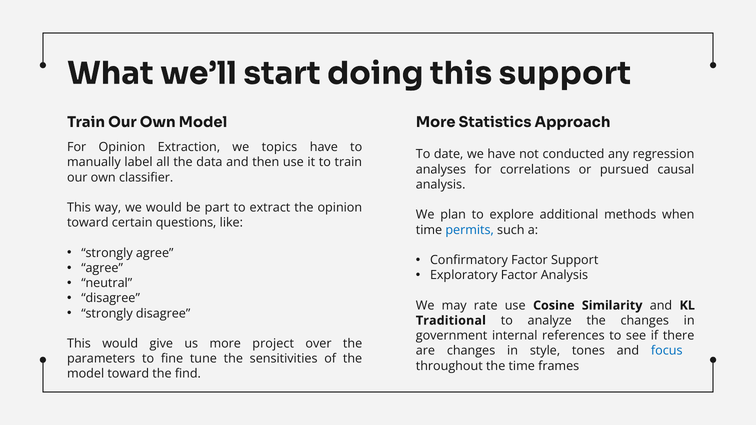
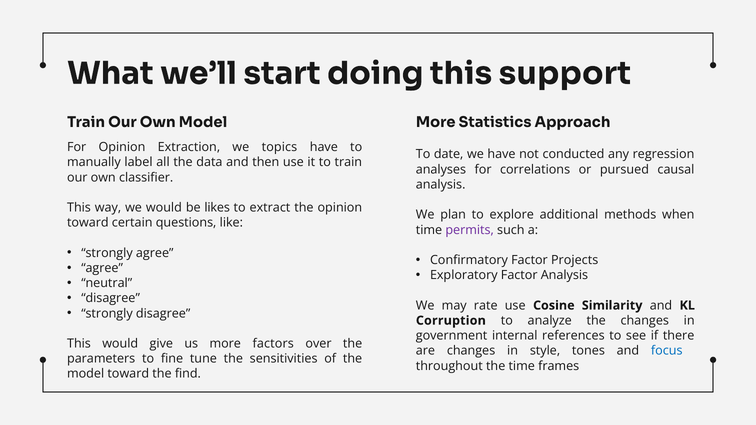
part: part -> likes (217, 208)
permits colour: blue -> purple (470, 230)
Factor Support: Support -> Projects (575, 260)
Traditional: Traditional -> Corruption (451, 321)
project: project -> factors (273, 344)
